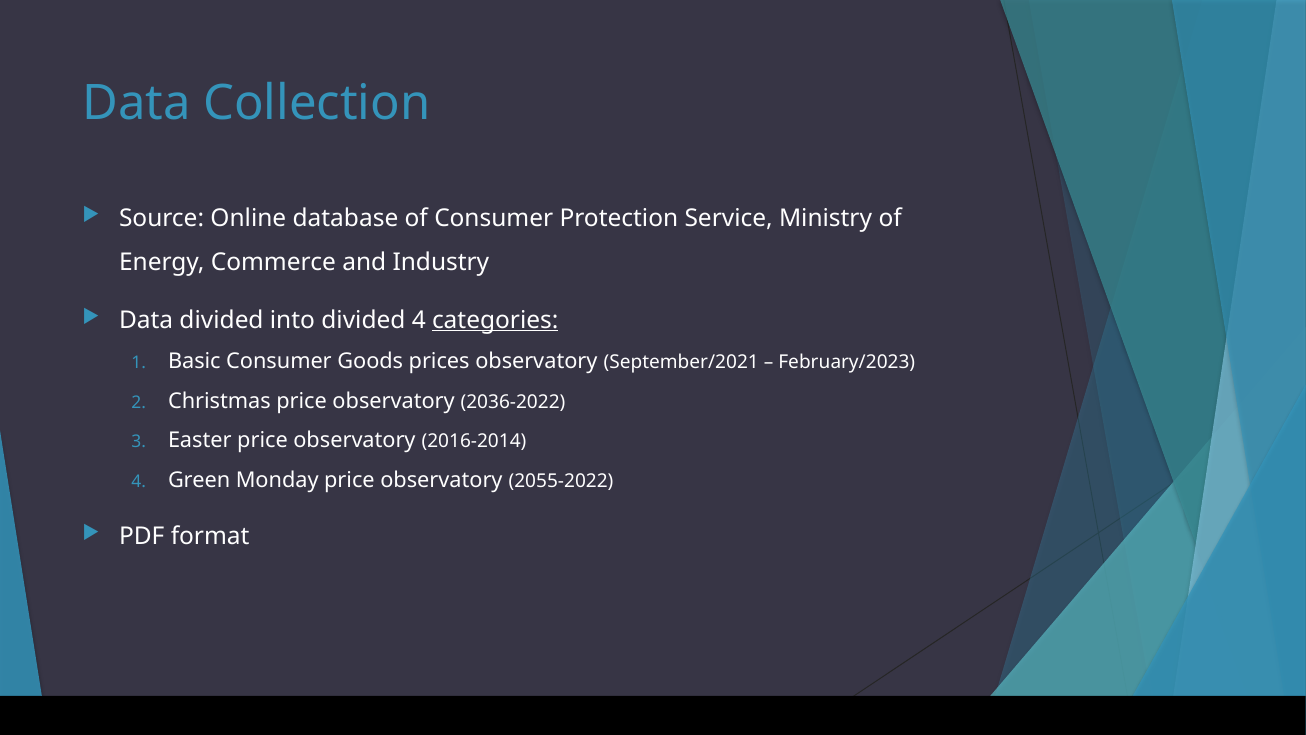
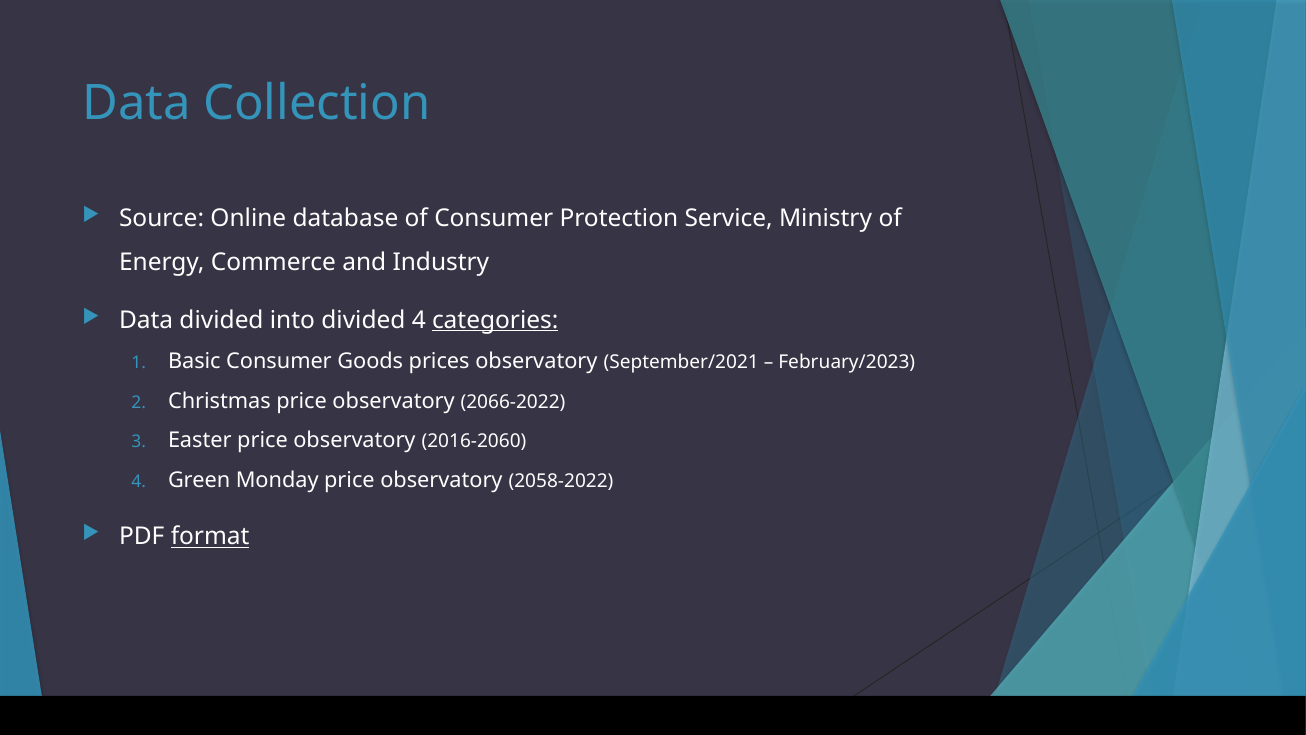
2036-2022: 2036-2022 -> 2066-2022 (513, 402)
2016-2014: 2016-2014 -> 2016-2060 (474, 441)
2055-2022: 2055-2022 -> 2058-2022 (561, 481)
format underline: none -> present (210, 537)
